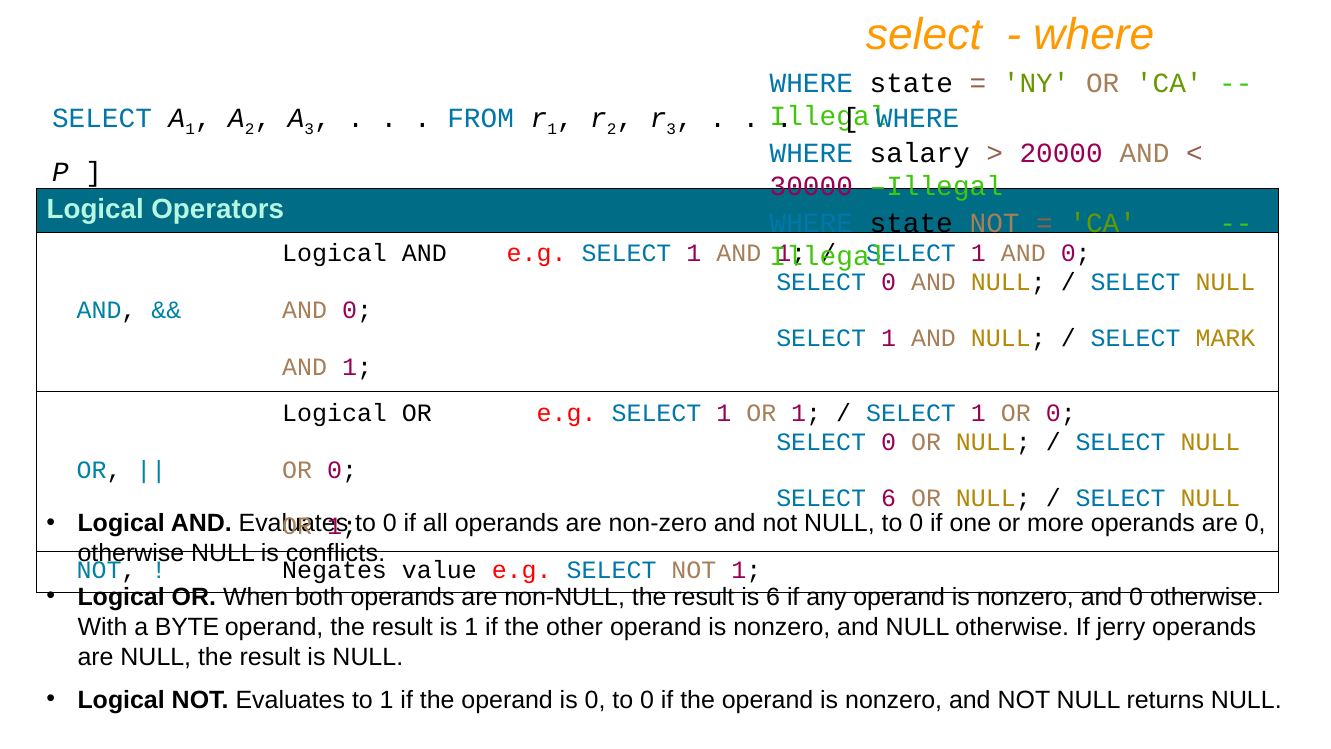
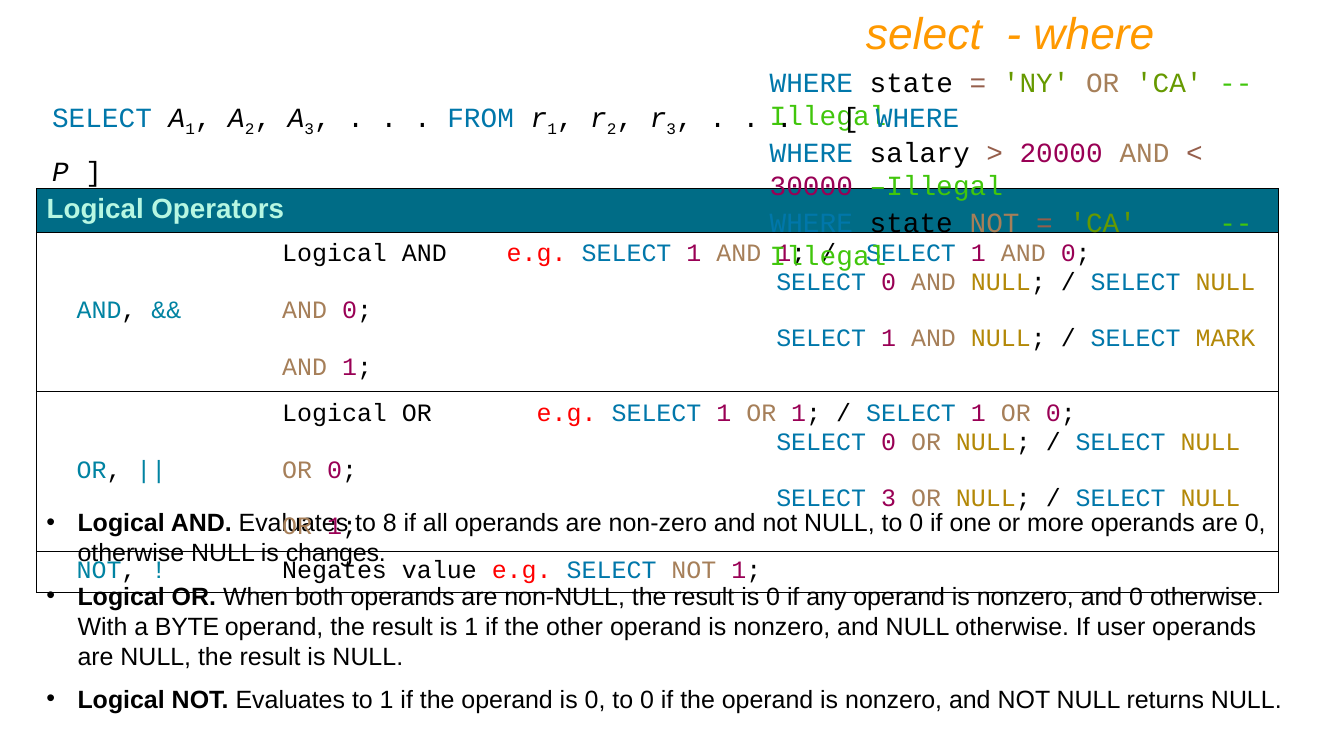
SELECT 6: 6 -> 3 (889, 498)
0: 0 -> 8 (390, 523)
conflicts: conflicts -> changes (336, 553)
result is 6: 6 -> 0 (773, 597)
jerry: jerry -> user (1121, 627)
